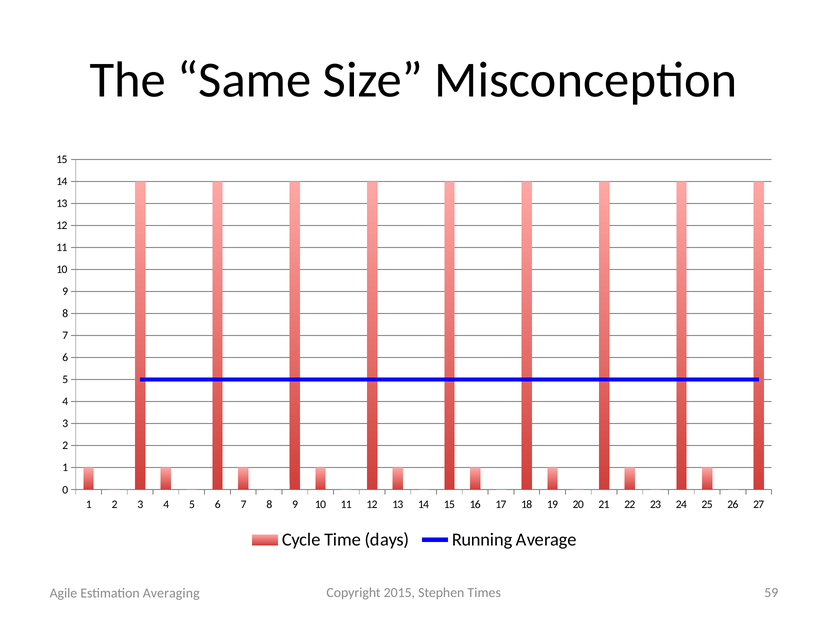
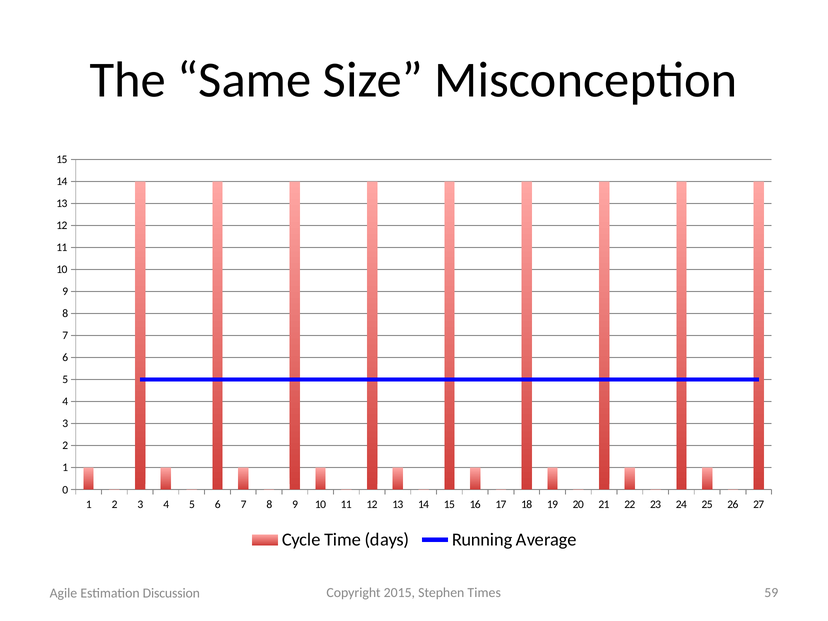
Averaging: Averaging -> Discussion (171, 593)
